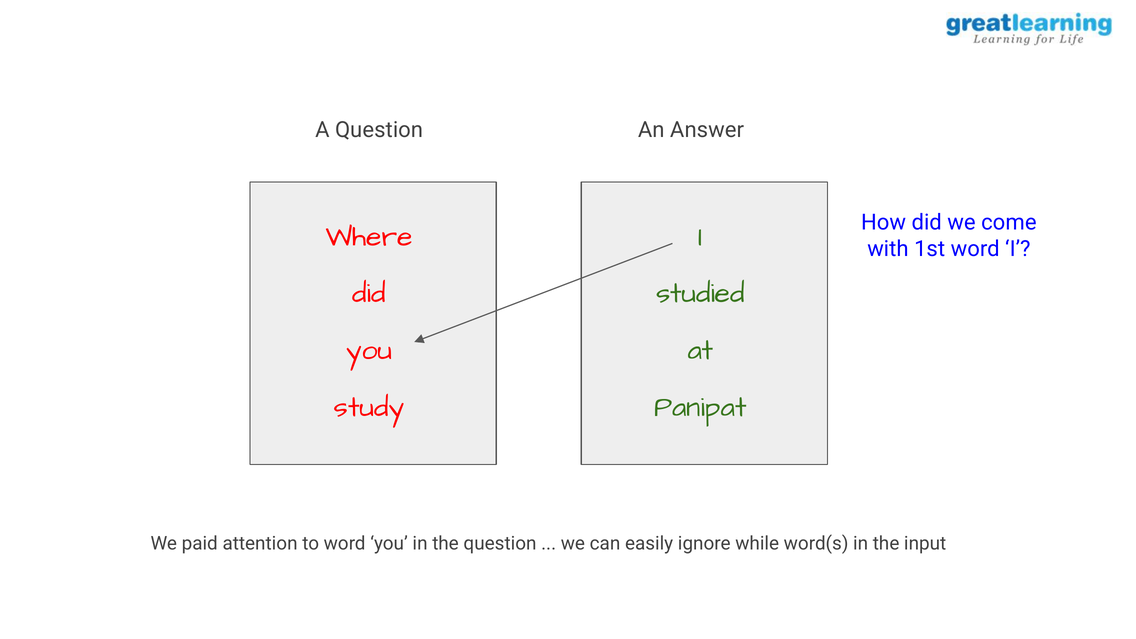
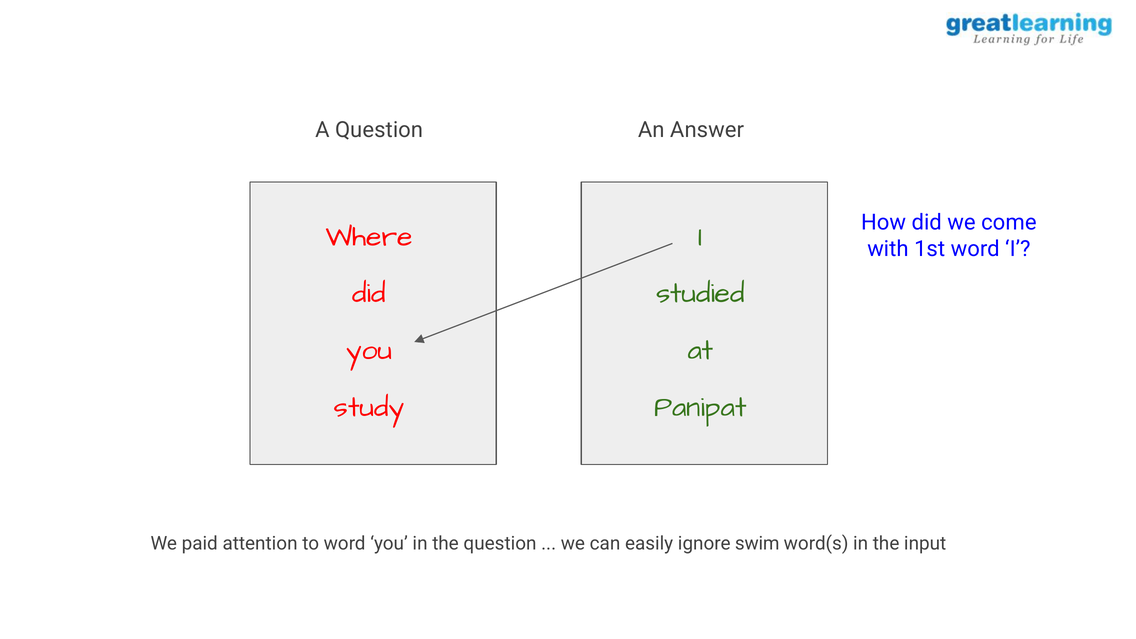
while: while -> swim (757, 544)
